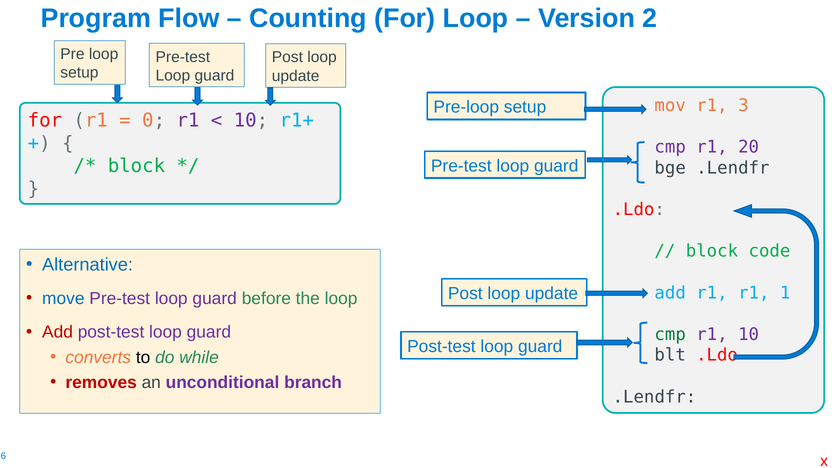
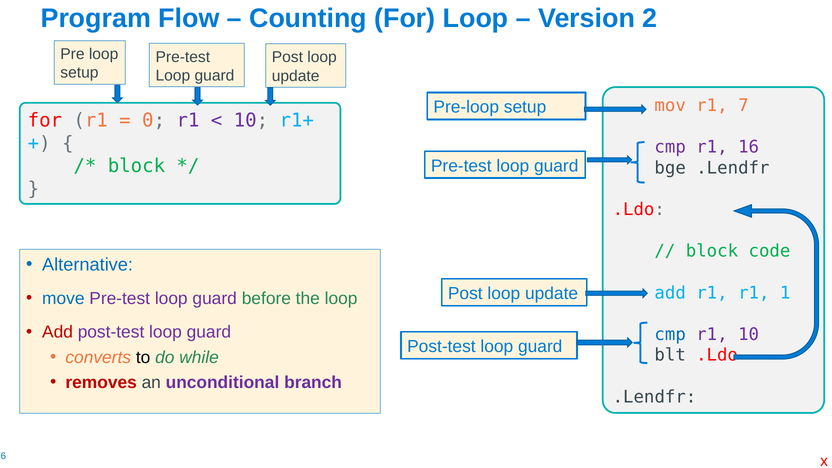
3: 3 -> 7 (743, 106)
20: 20 -> 16 (749, 147)
cmp colour: green -> blue (670, 334)
